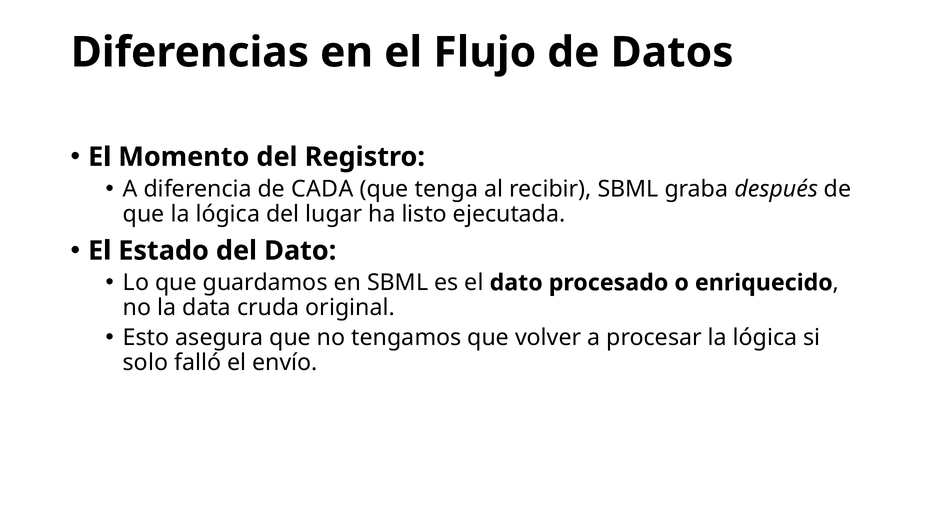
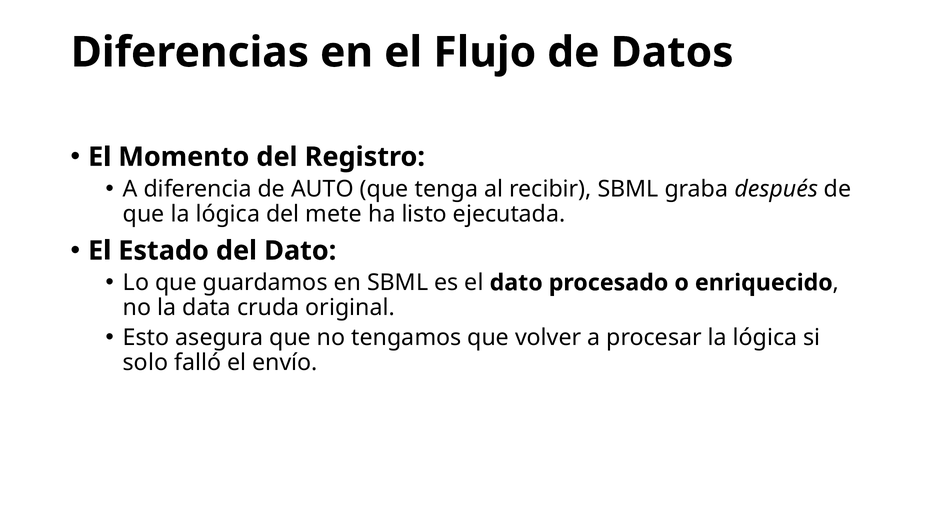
CADA: CADA -> AUTO (322, 189)
lugar: lugar -> mete (334, 214)
